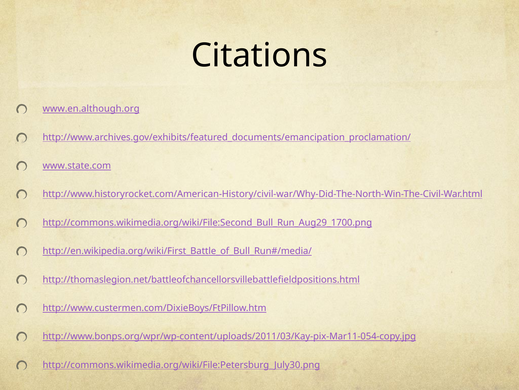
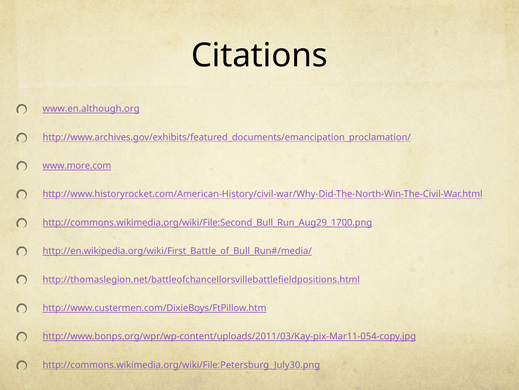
www.state.com: www.state.com -> www.more.com (77, 165)
